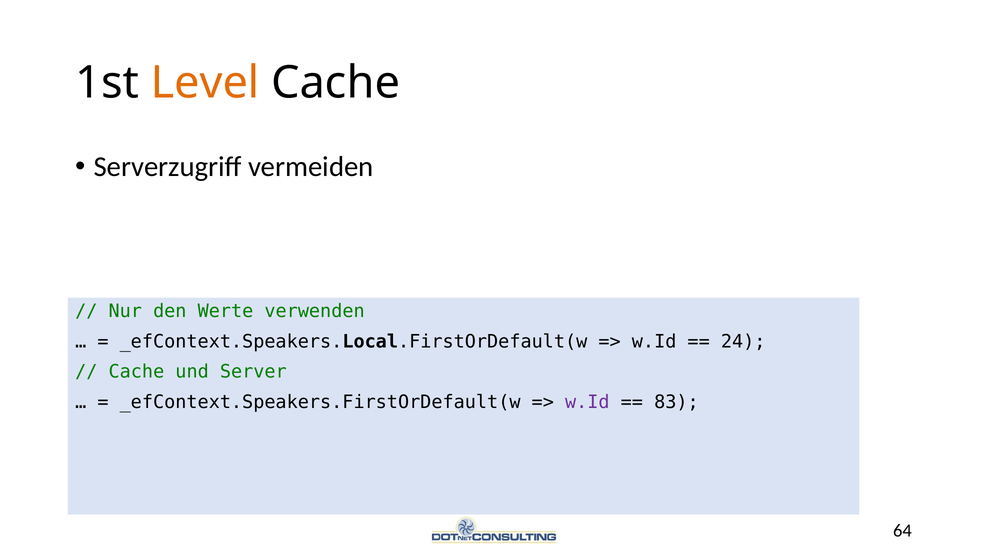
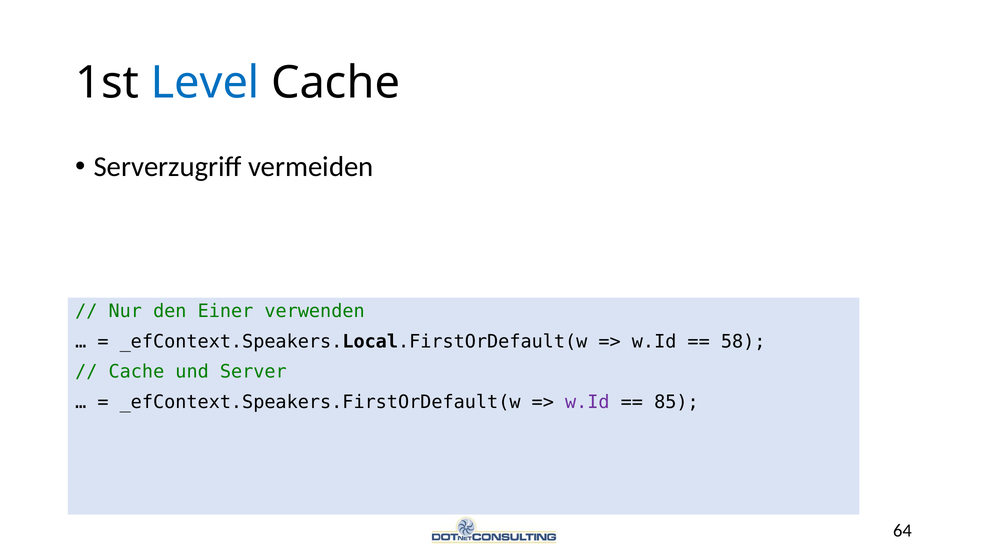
Level colour: orange -> blue (205, 83)
Werte: Werte -> Einer (226, 311)
24: 24 -> 58 (743, 342)
83: 83 -> 85 (676, 402)
